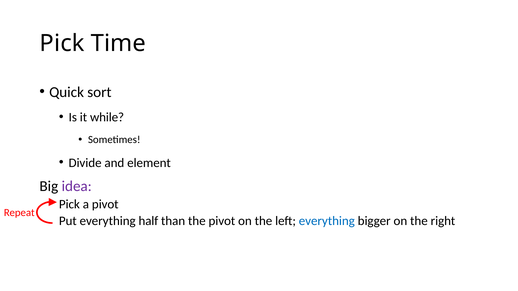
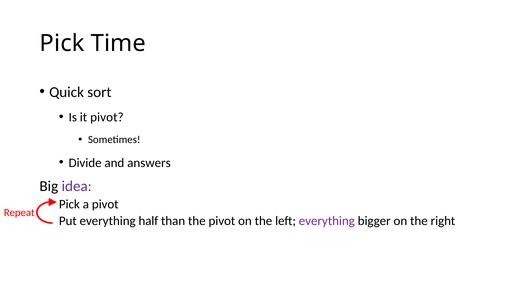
it while: while -> pivot (107, 118)
element: element -> answers (149, 163)
everything colour: blue -> purple (327, 221)
